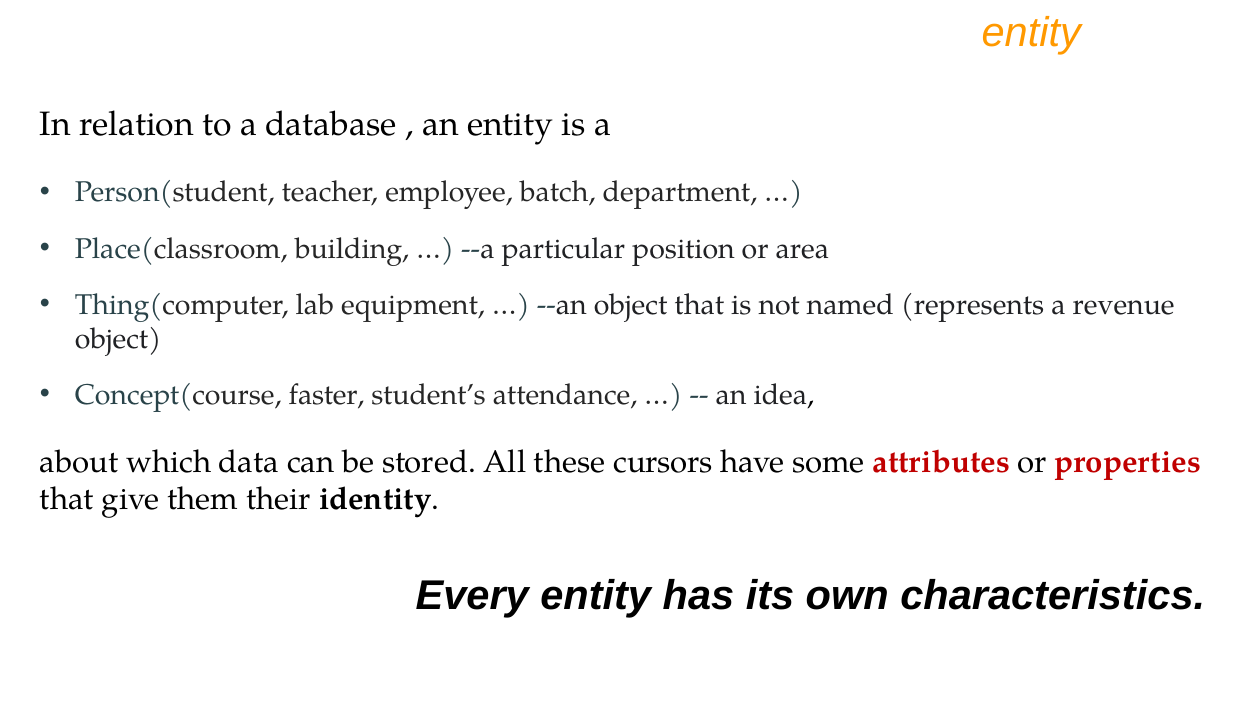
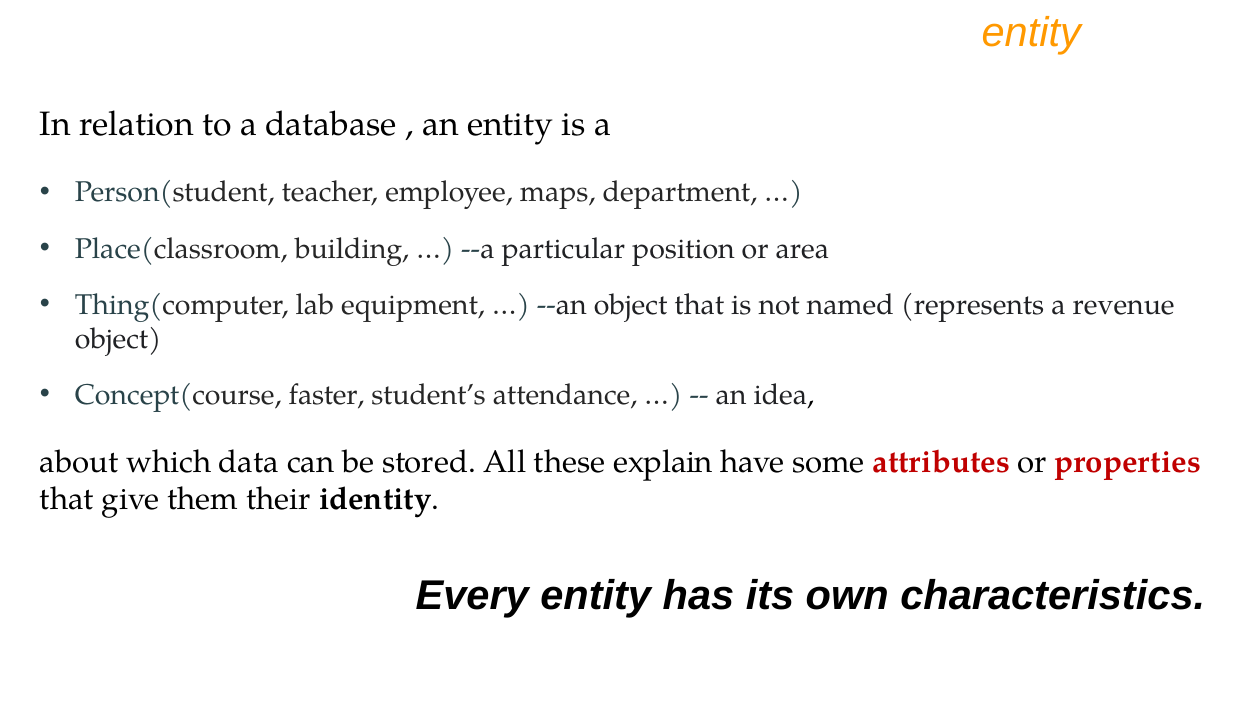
batch: batch -> maps (558, 192)
cursors: cursors -> explain (663, 462)
